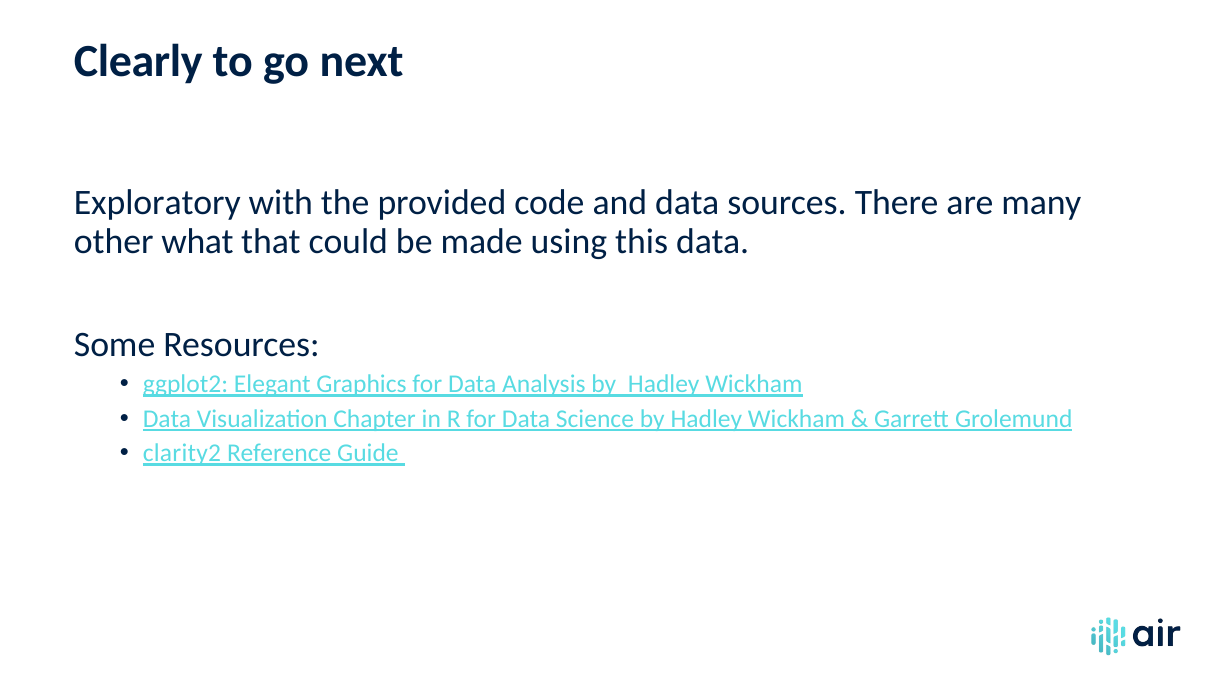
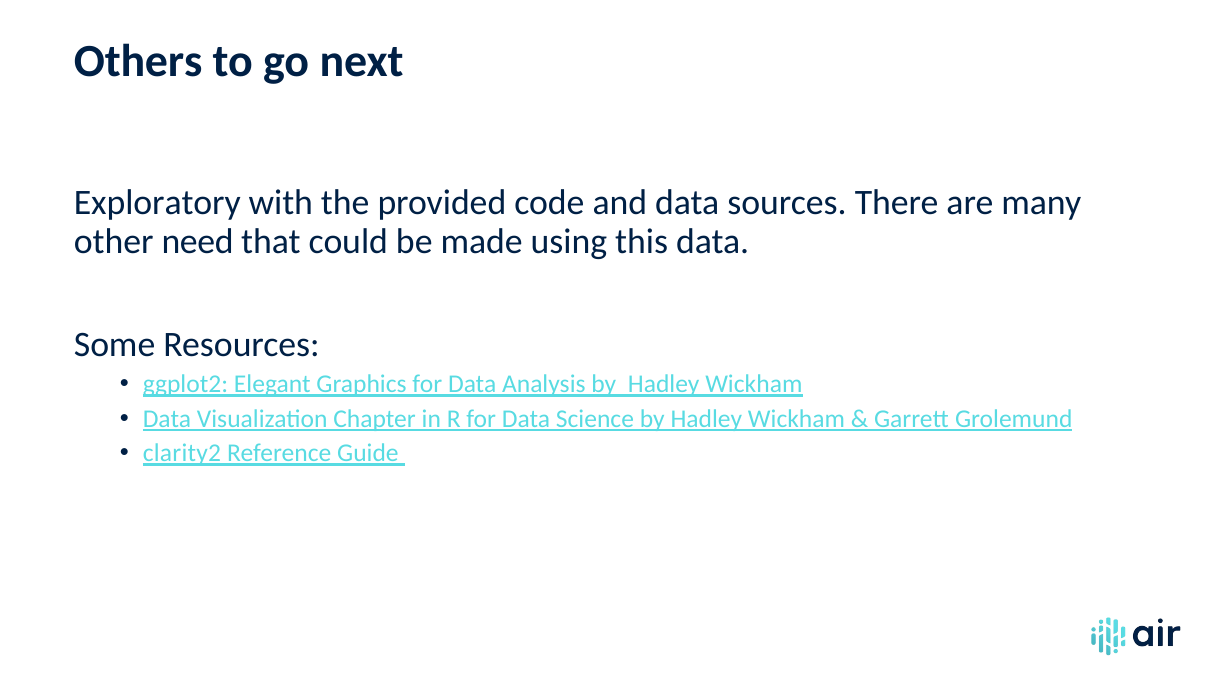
Clearly: Clearly -> Others (138, 62)
what: what -> need (198, 241)
